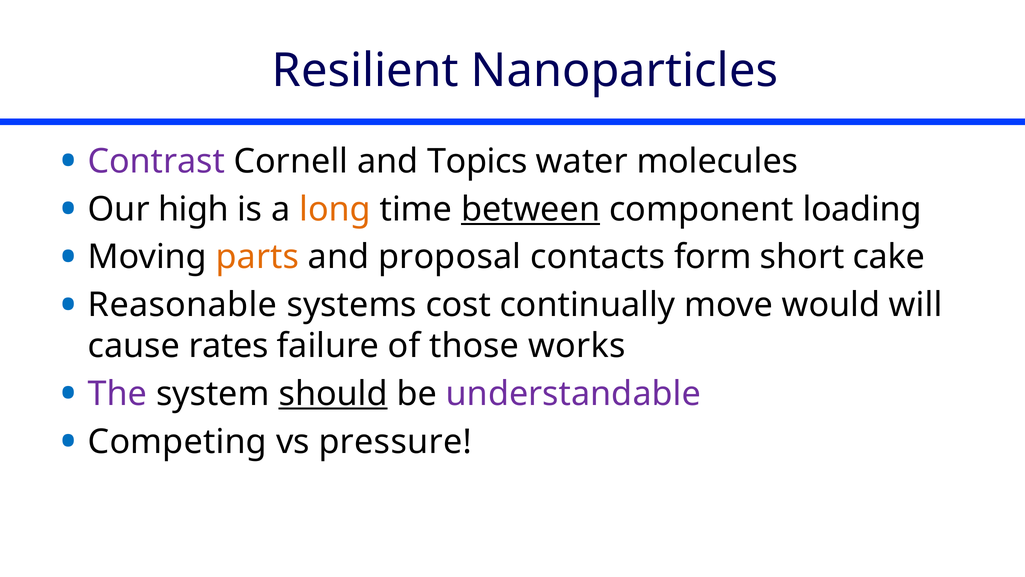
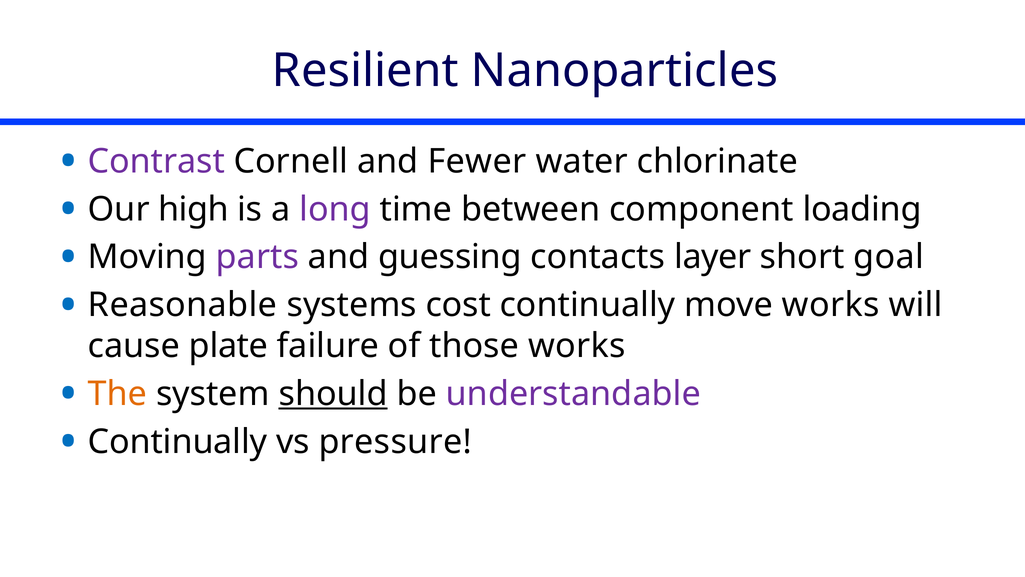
Topics: Topics -> Fewer (477, 161)
molecules: molecules -> chlorinate (717, 161)
long colour: orange -> purple (335, 209)
between underline: present -> none (531, 209)
parts colour: orange -> purple (257, 257)
proposal: proposal -> guessing (450, 257)
form: form -> layer (713, 257)
cake: cake -> goal (889, 257)
move would: would -> works (831, 305)
rates: rates -> plate (229, 346)
The colour: purple -> orange (117, 394)
Competing: Competing -> Continually (178, 442)
